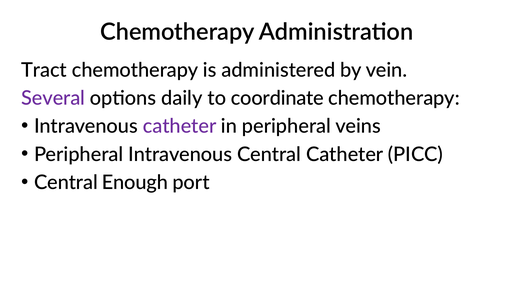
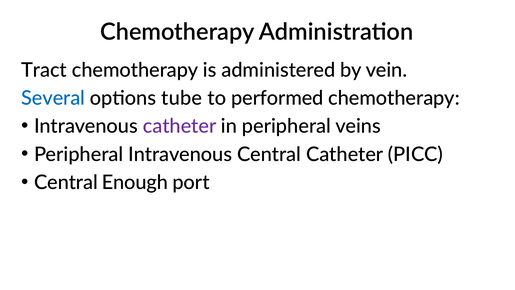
Several colour: purple -> blue (53, 98)
daily: daily -> tube (182, 98)
coordinate: coordinate -> performed (277, 98)
